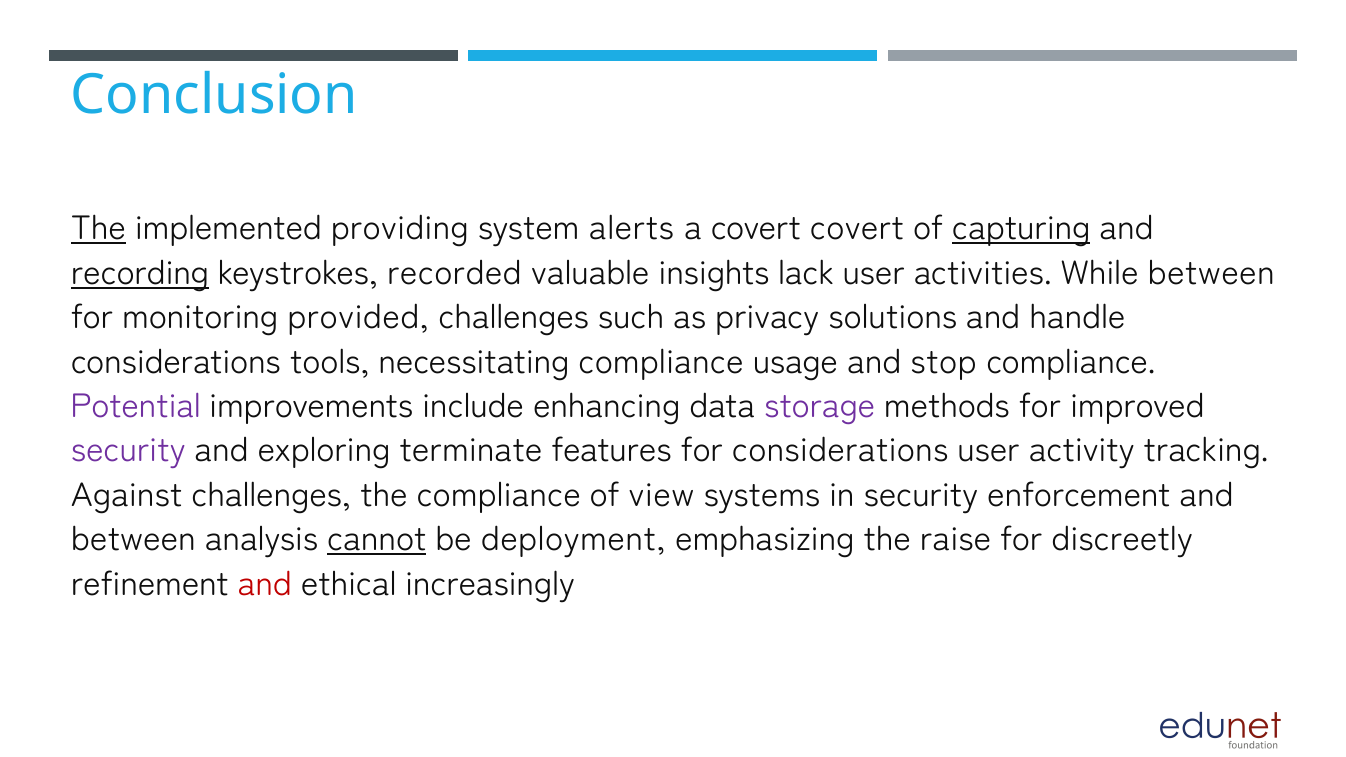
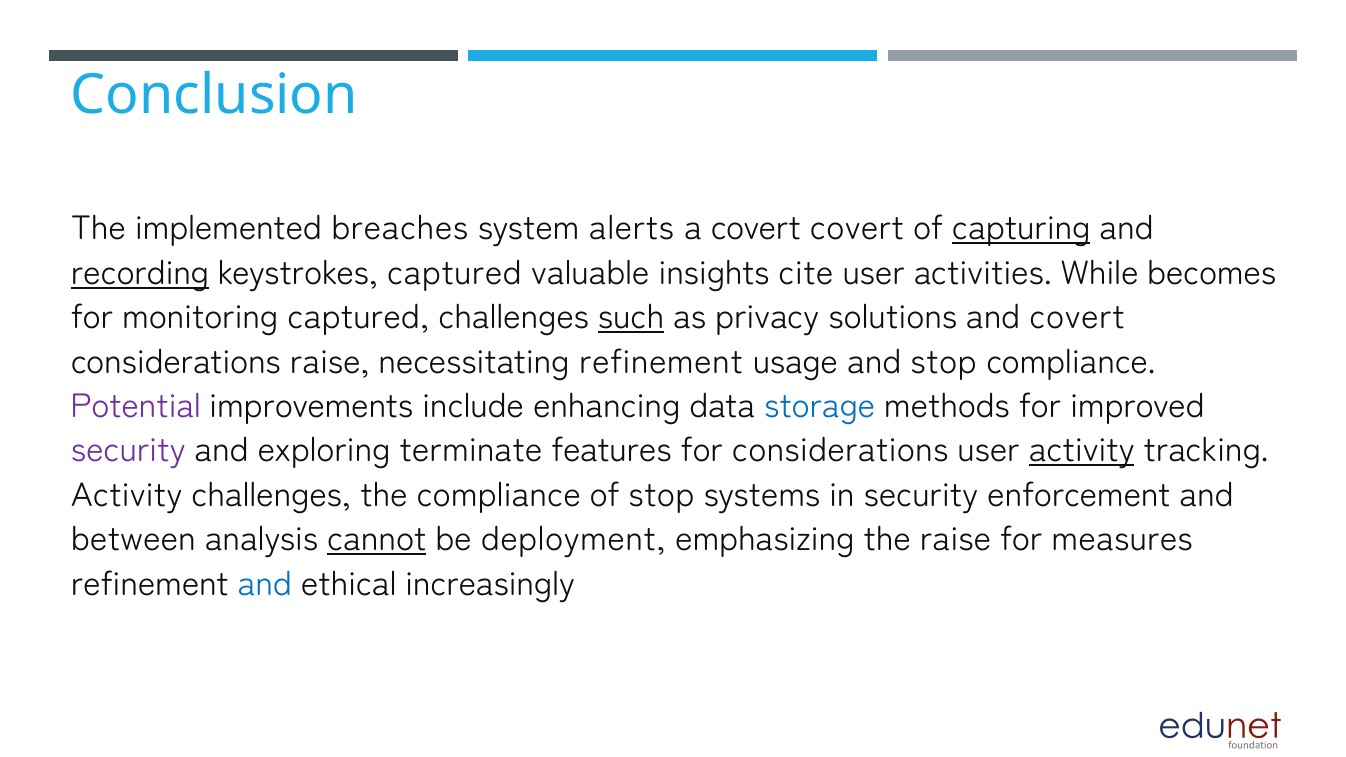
The underline: present -> none (98, 229)
providing: providing -> breaches (400, 229)
keystrokes recorded: recorded -> captured (454, 273)
lack: lack -> cite (806, 273)
While between: between -> becomes (1212, 273)
monitoring provided: provided -> captured (358, 318)
such underline: none -> present (631, 318)
and handle: handle -> covert (1077, 318)
considerations tools: tools -> raise (330, 362)
necessitating compliance: compliance -> refinement (661, 362)
storage colour: purple -> blue (820, 406)
activity underline: none -> present (1082, 451)
Against: Against -> Activity (127, 495)
of view: view -> stop (661, 495)
discreetly: discreetly -> measures (1122, 540)
and colour: red -> blue (265, 584)
